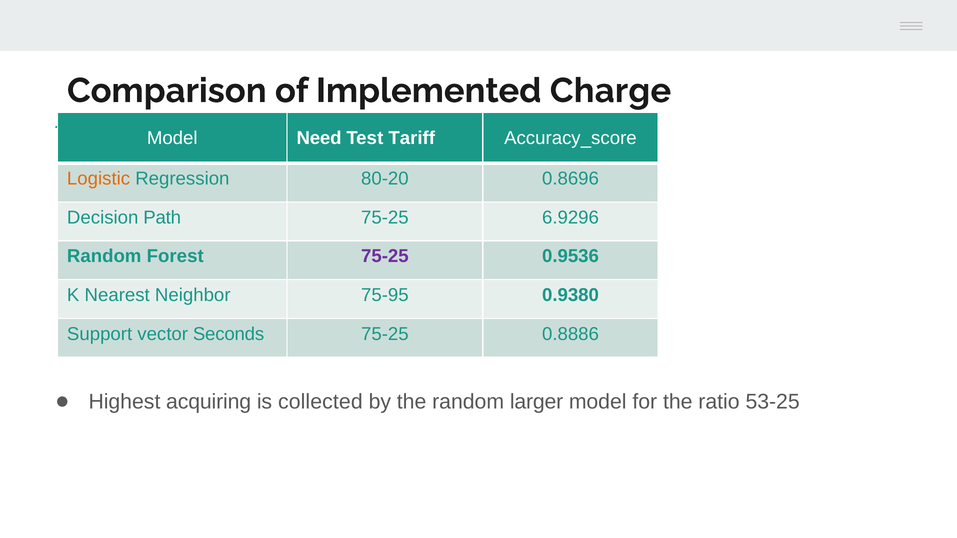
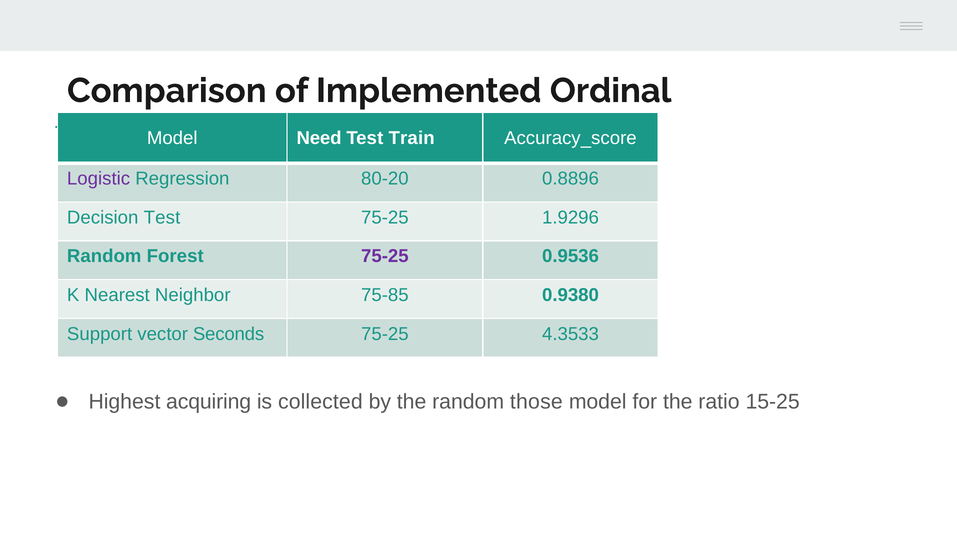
Charge: Charge -> Ordinal (611, 91)
Tariff: Tariff -> Train (412, 138)
Logistic colour: orange -> purple (99, 179)
0.8696: 0.8696 -> 0.8896 (570, 179)
Decision Path: Path -> Test (162, 218)
6.9296: 6.9296 -> 1.9296 (570, 218)
75-95: 75-95 -> 75-85 (385, 295)
0.8886: 0.8886 -> 4.3533 (570, 334)
larger: larger -> those (536, 402)
53-25: 53-25 -> 15-25 (773, 402)
